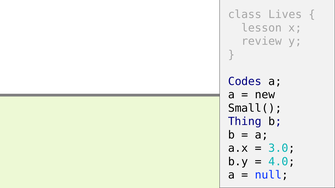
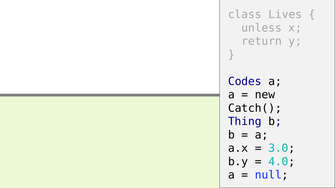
lesson: lesson -> unless (262, 28)
review: review -> return (262, 41)
Small(: Small( -> Catch( (255, 108)
